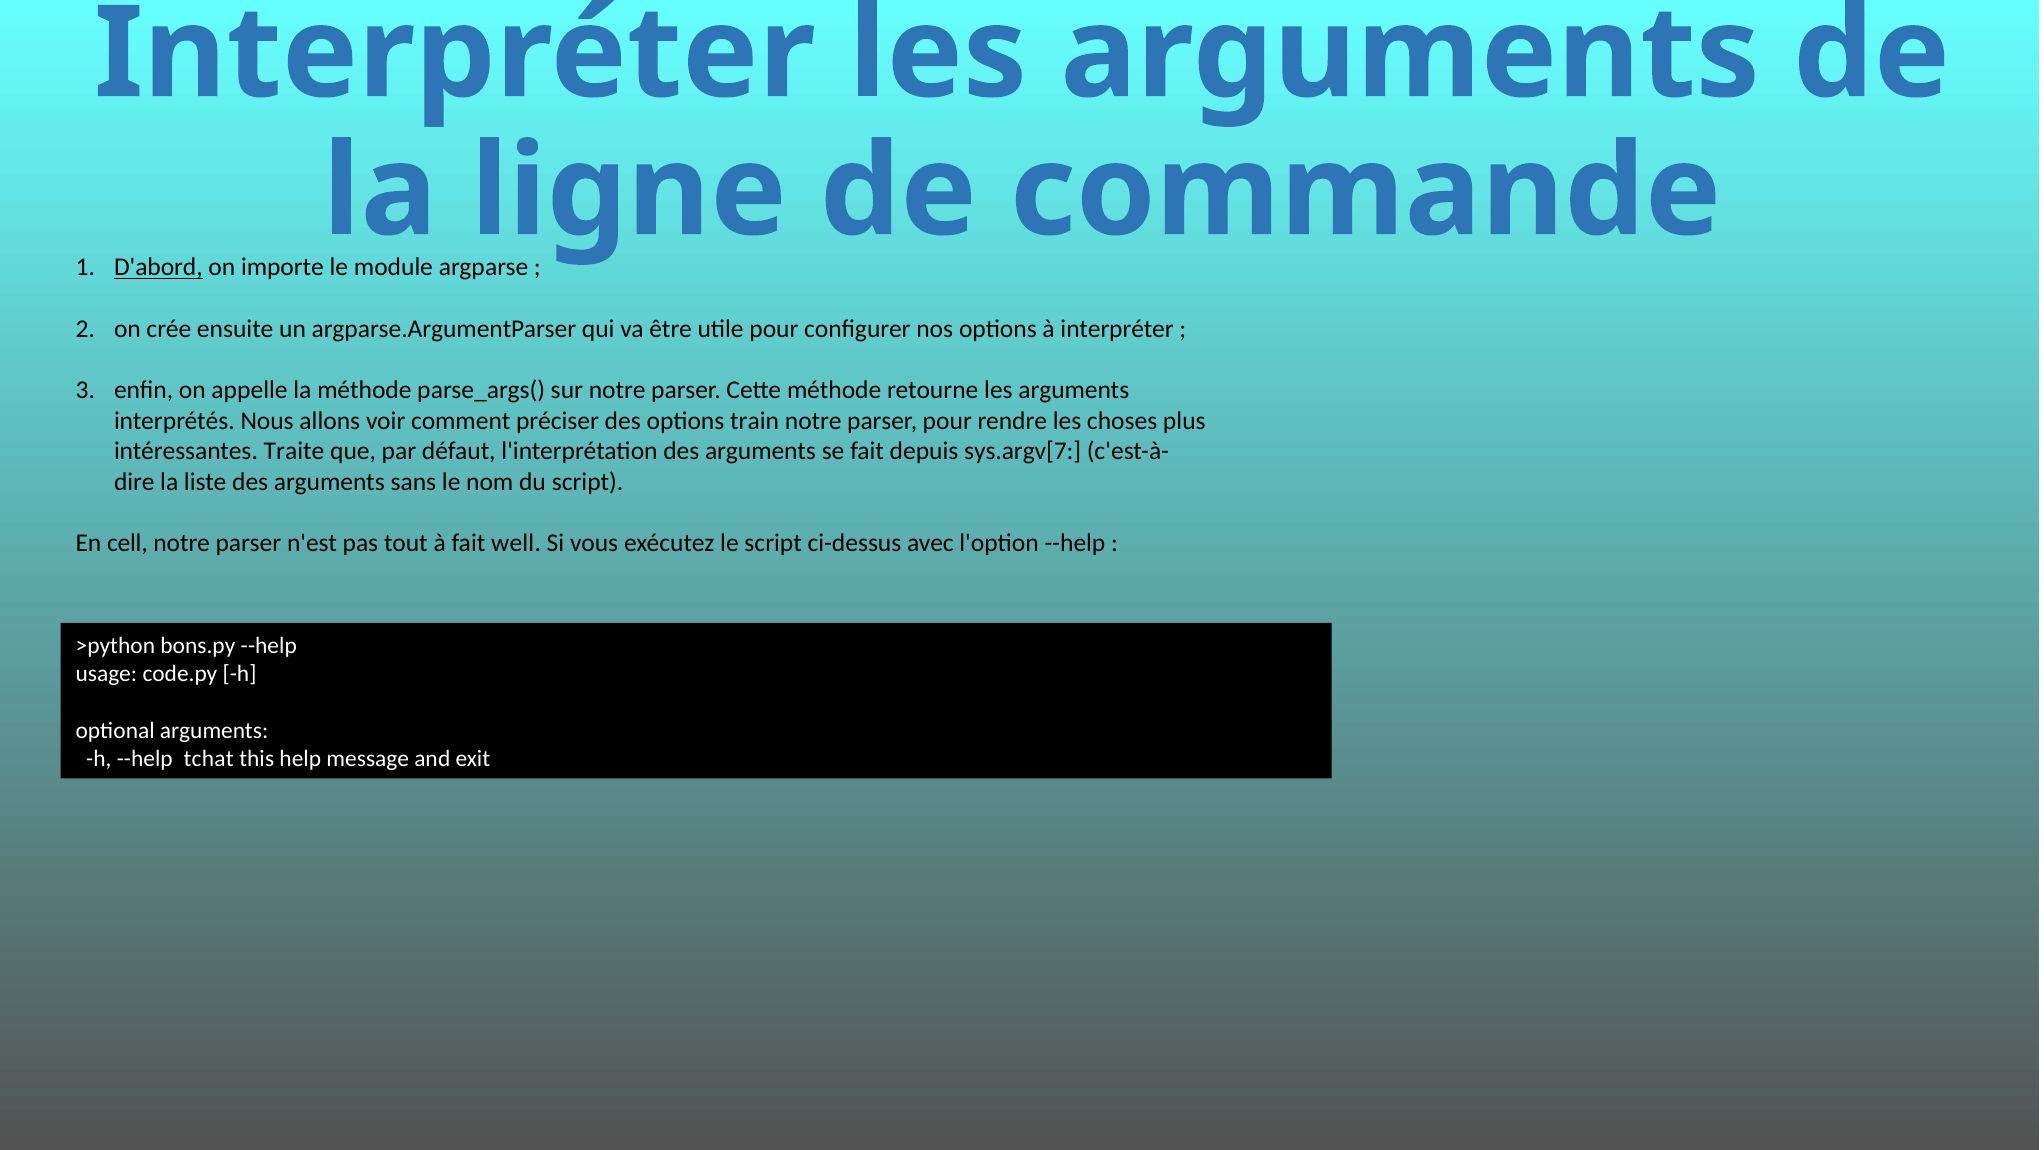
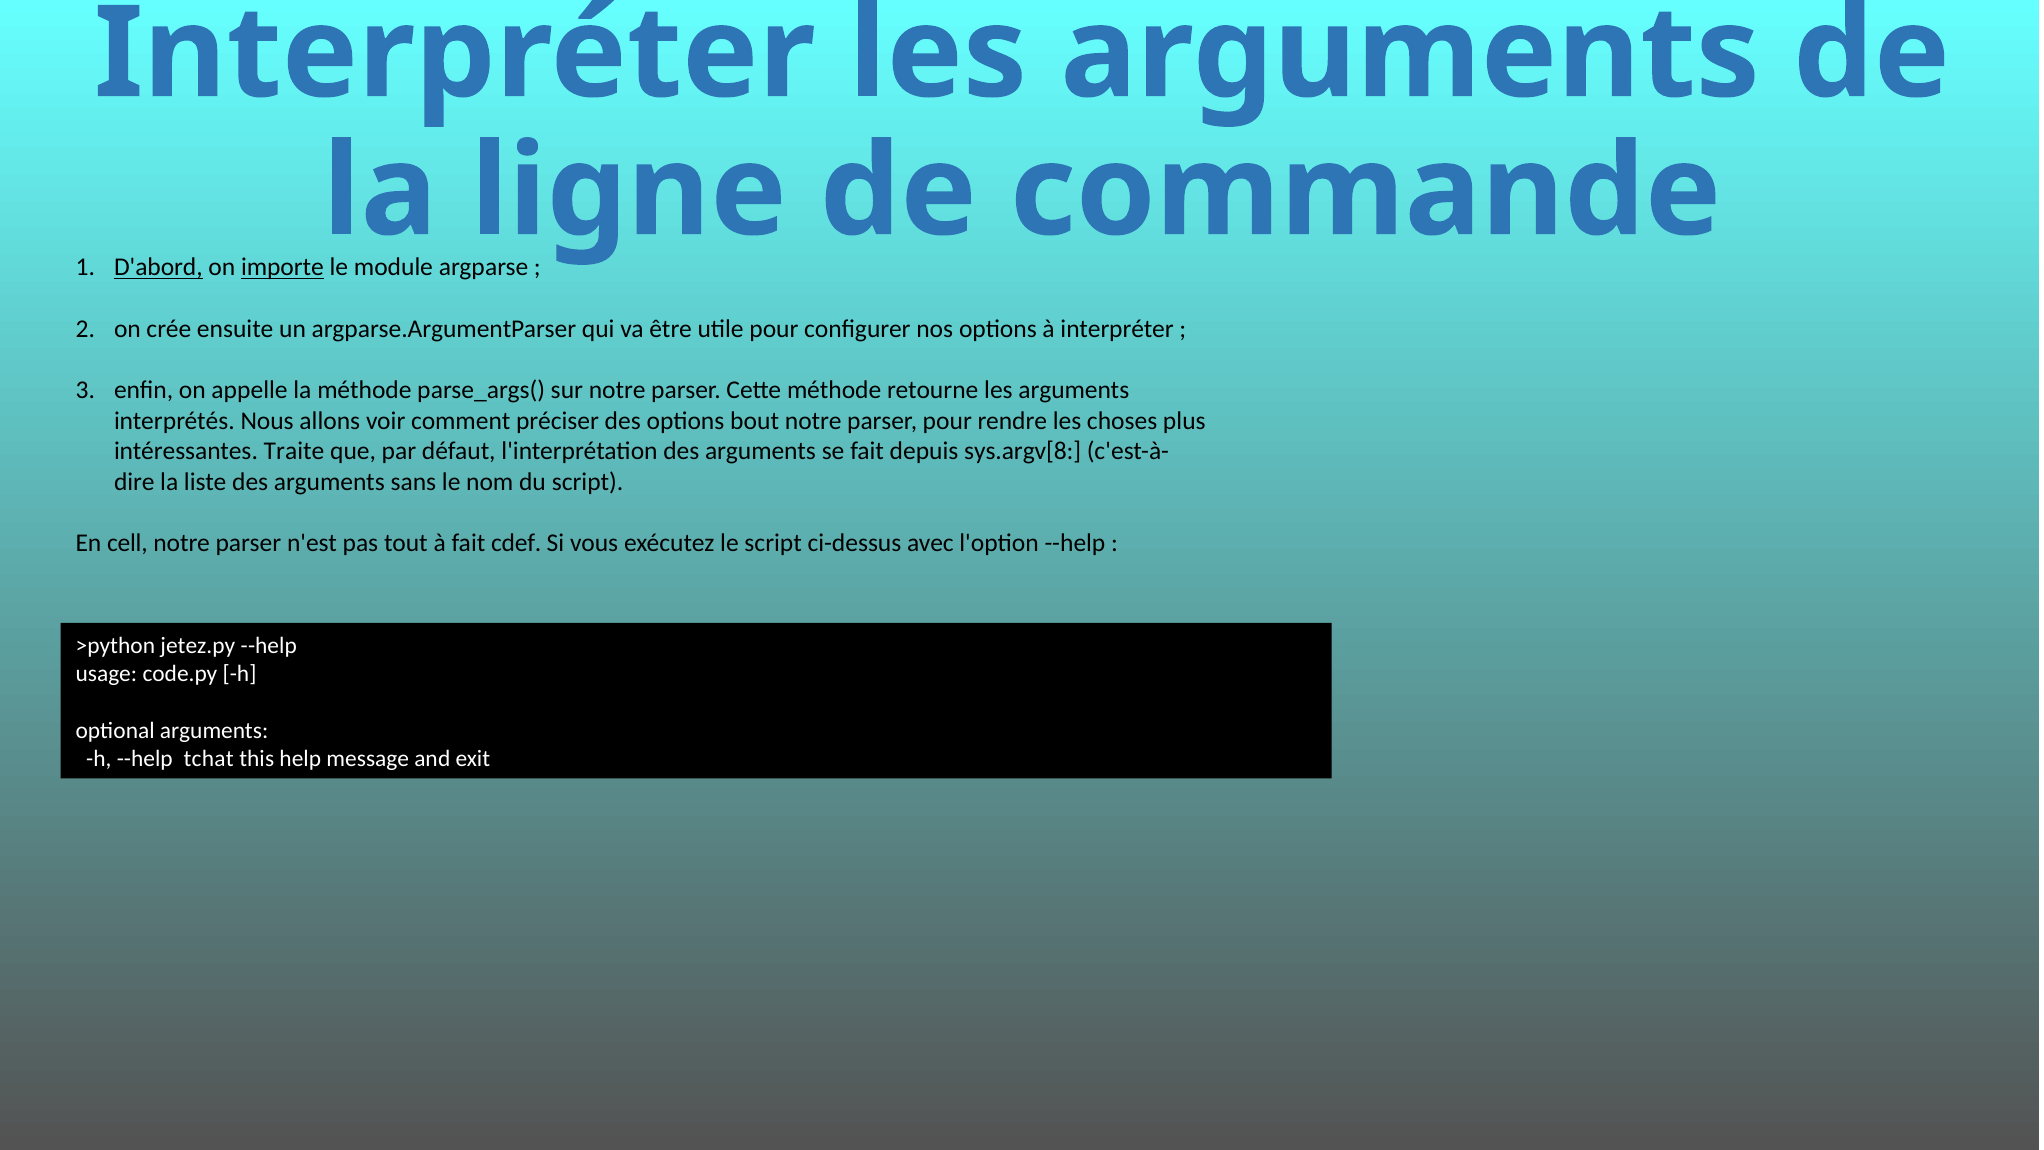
importe underline: none -> present (282, 267)
train: train -> bout (755, 421)
sys.argv[7: sys.argv[7 -> sys.argv[8 (1023, 451)
well: well -> cdef (516, 543)
bons.py: bons.py -> jetez.py (198, 646)
